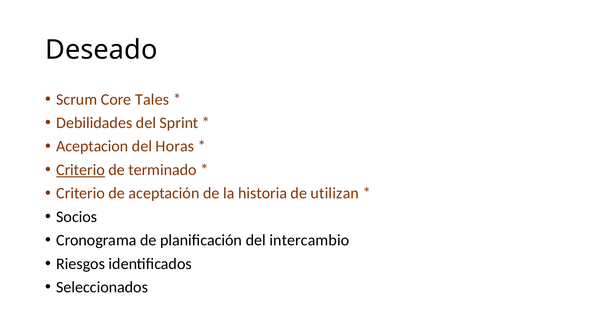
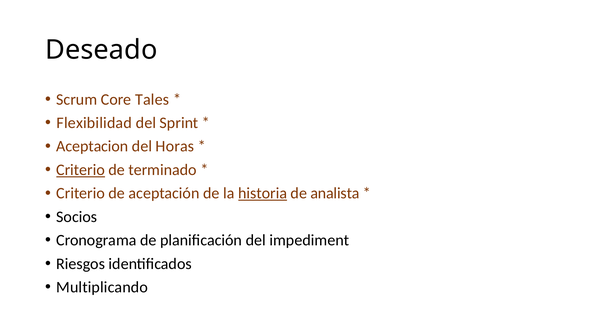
Debilidades: Debilidades -> Flexibilidad (94, 123)
historia underline: none -> present (263, 193)
utilizan: utilizan -> analista (335, 193)
intercambio: intercambio -> impediment (309, 240)
Seleccionados: Seleccionados -> Multiplicando (102, 287)
